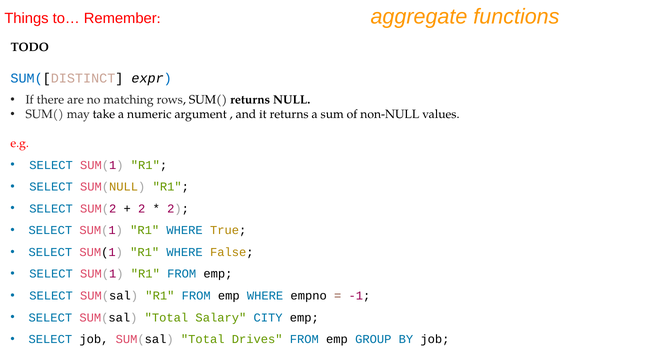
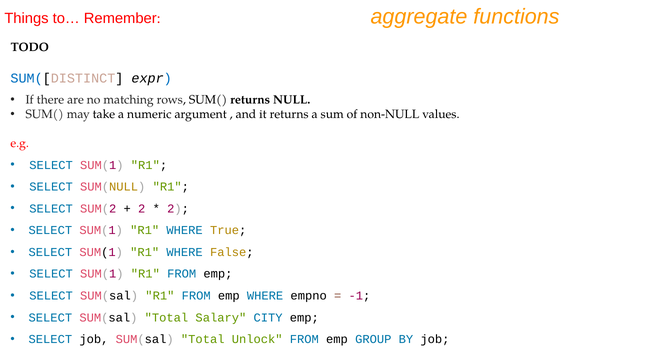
Drives: Drives -> Unlock (257, 339)
